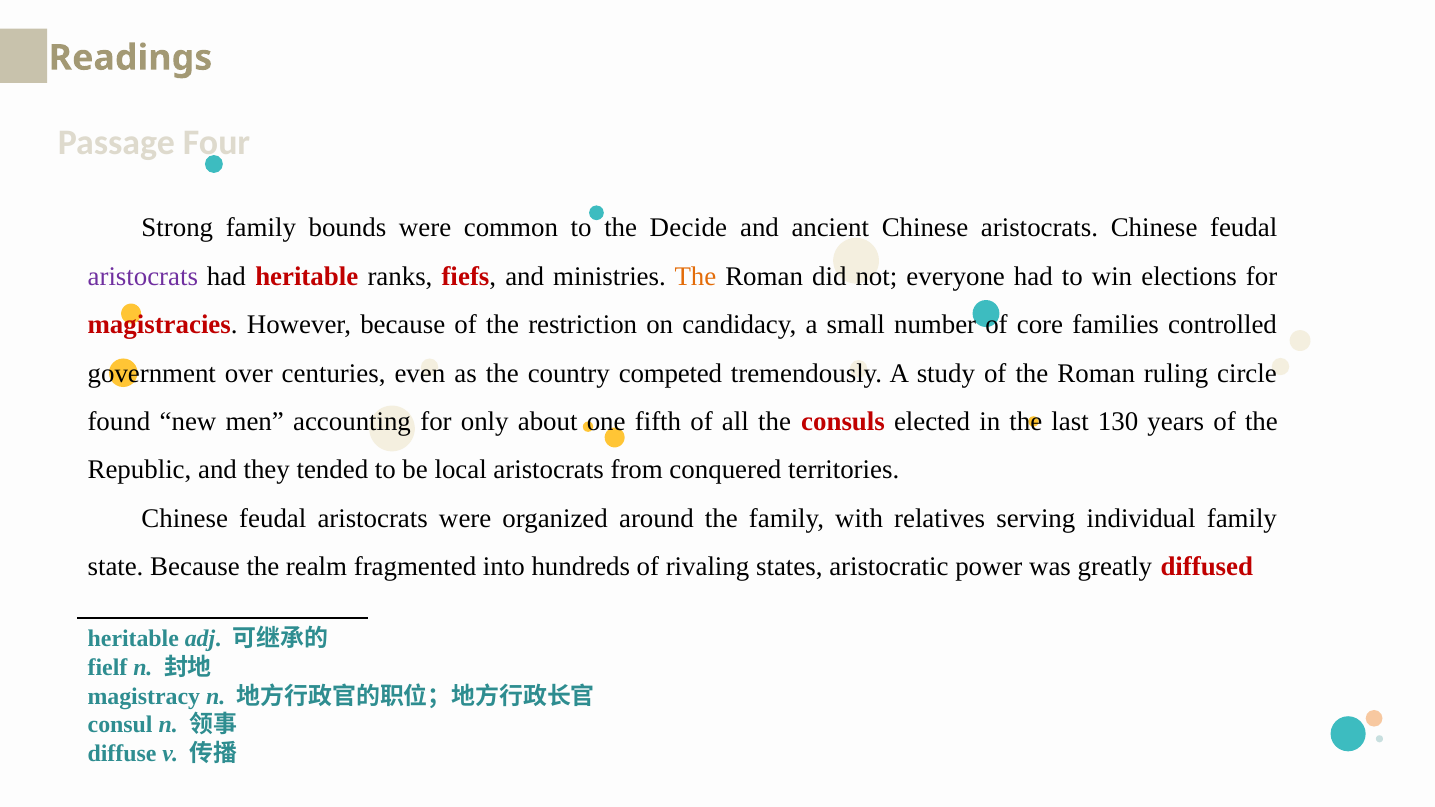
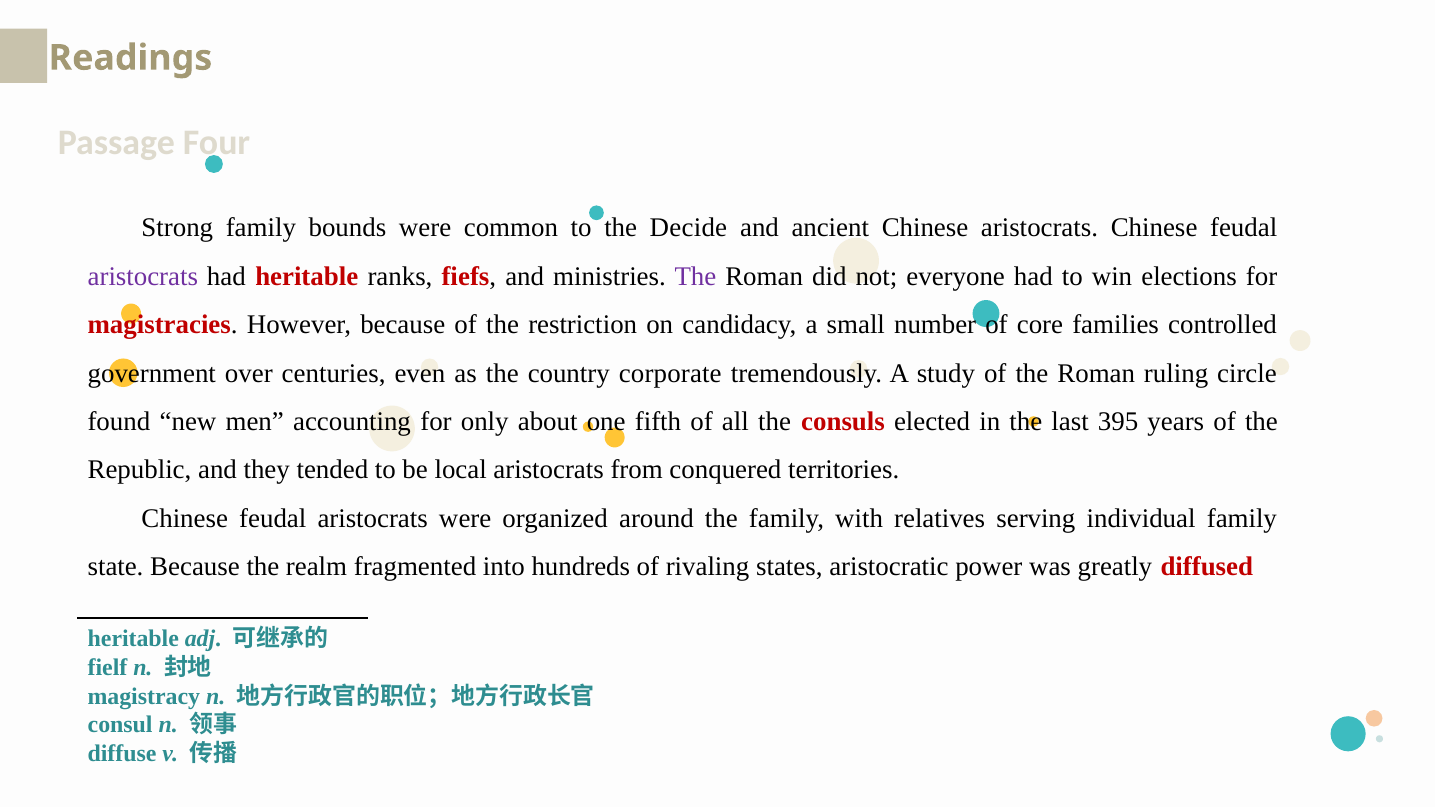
The colour: orange -> purple (695, 276)
competed: competed -> corporate (670, 373)
130: 130 -> 395 (1118, 422)
